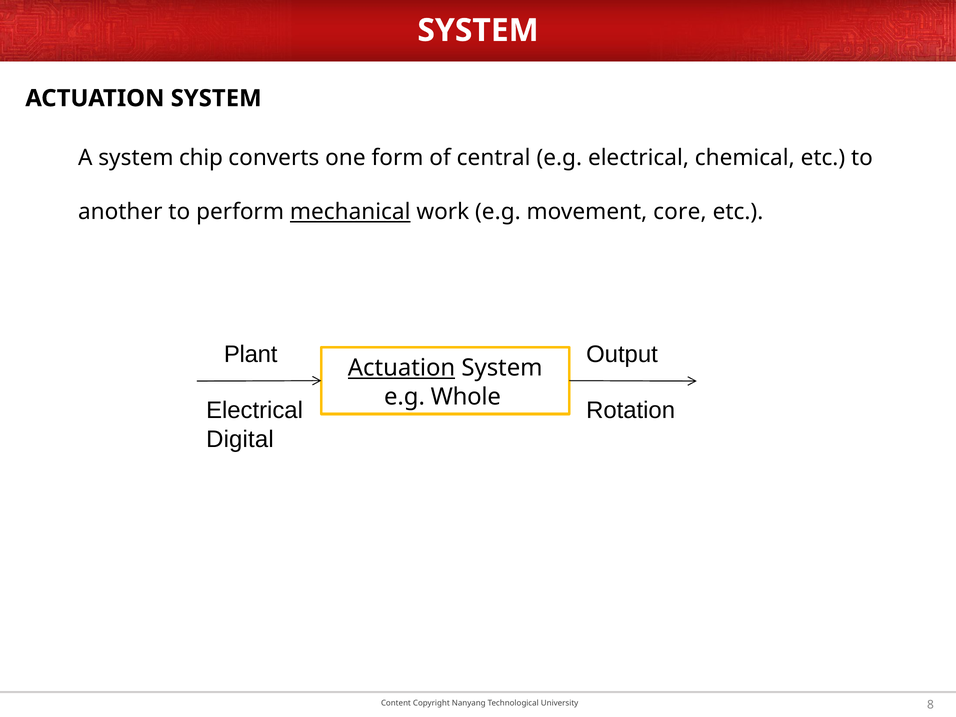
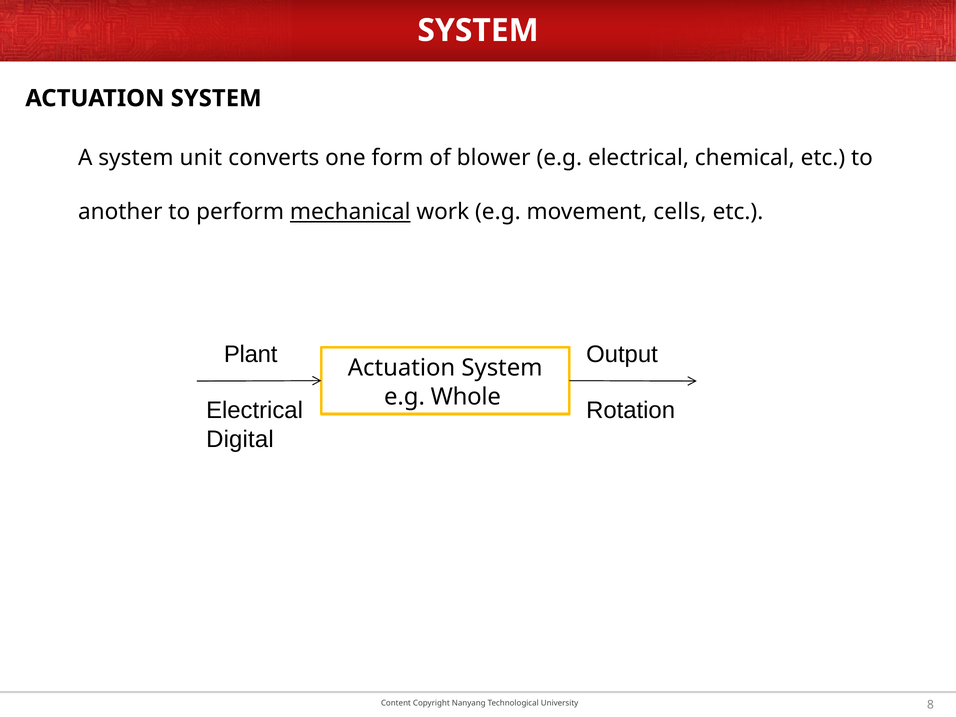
chip: chip -> unit (201, 158)
central: central -> blower (494, 158)
core: core -> cells (680, 212)
Actuation underline: present -> none (402, 368)
